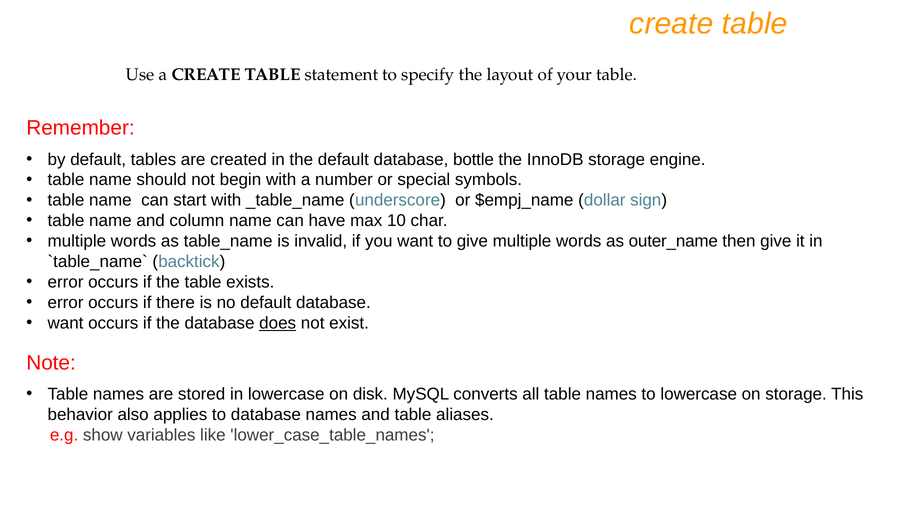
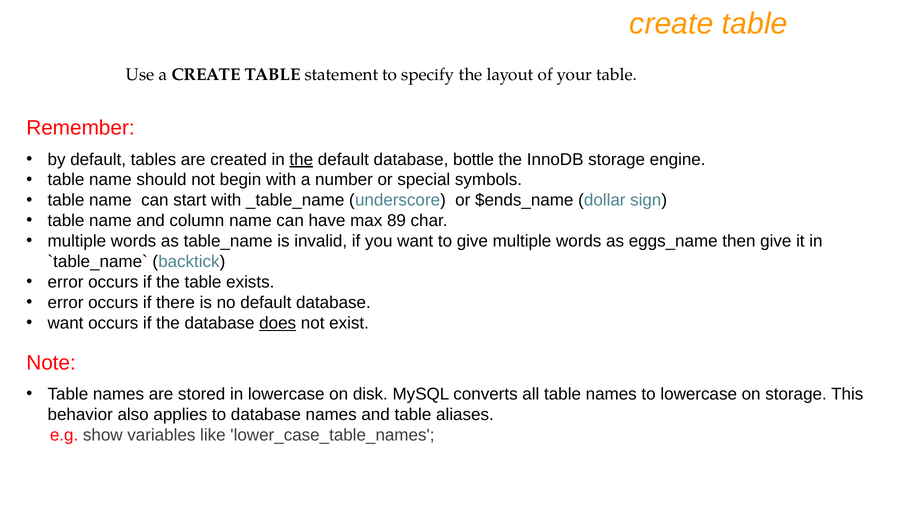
the underline: none -> present (301, 159)
$empj_name: $empj_name -> $ends_name (524, 200)
10: 10 -> 89 (396, 221)
outer_name: outer_name -> eggs_name (673, 241)
